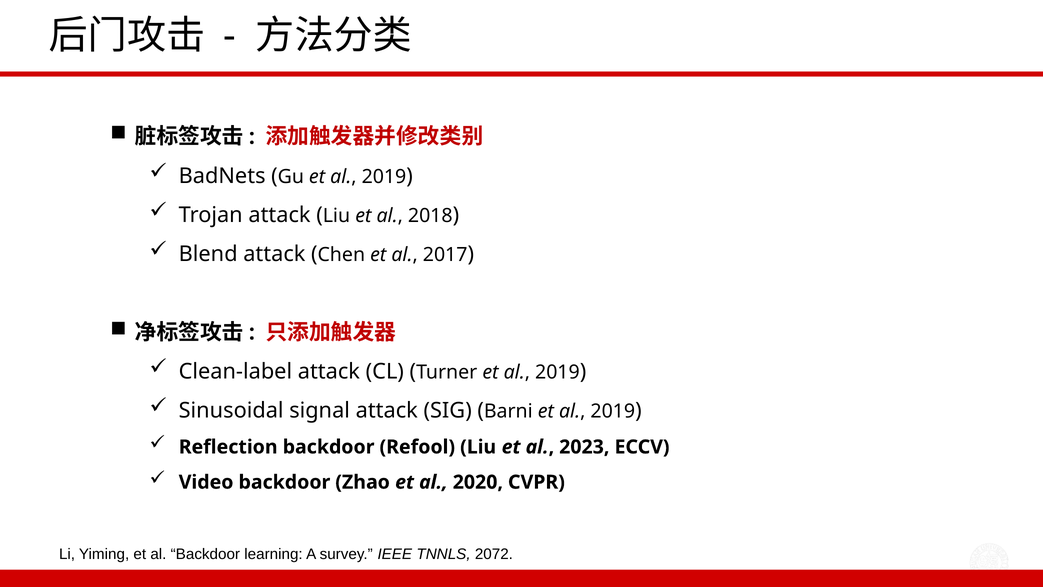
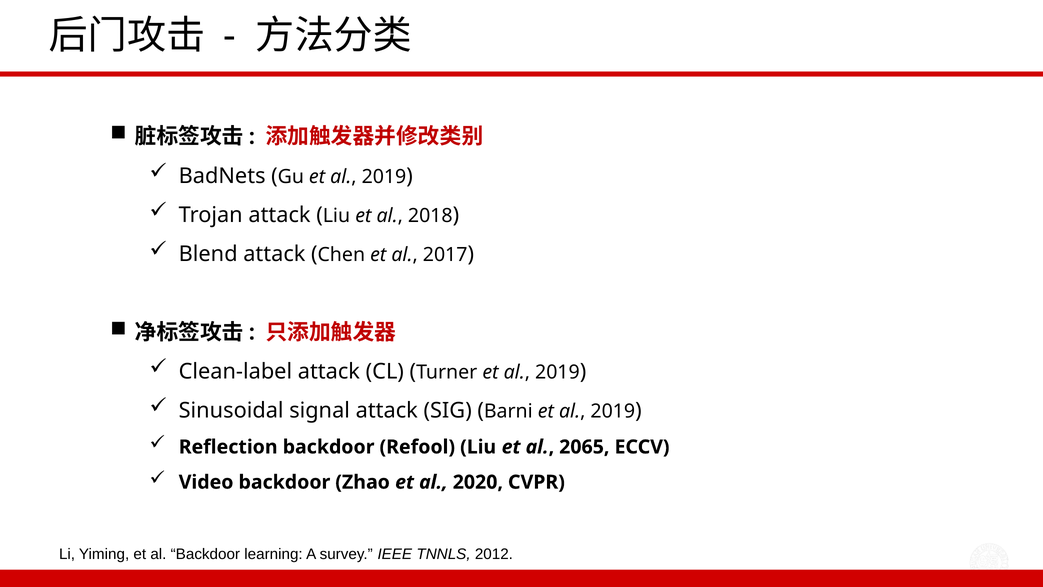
2023: 2023 -> 2065 (584, 447)
2072: 2072 -> 2012 (494, 554)
